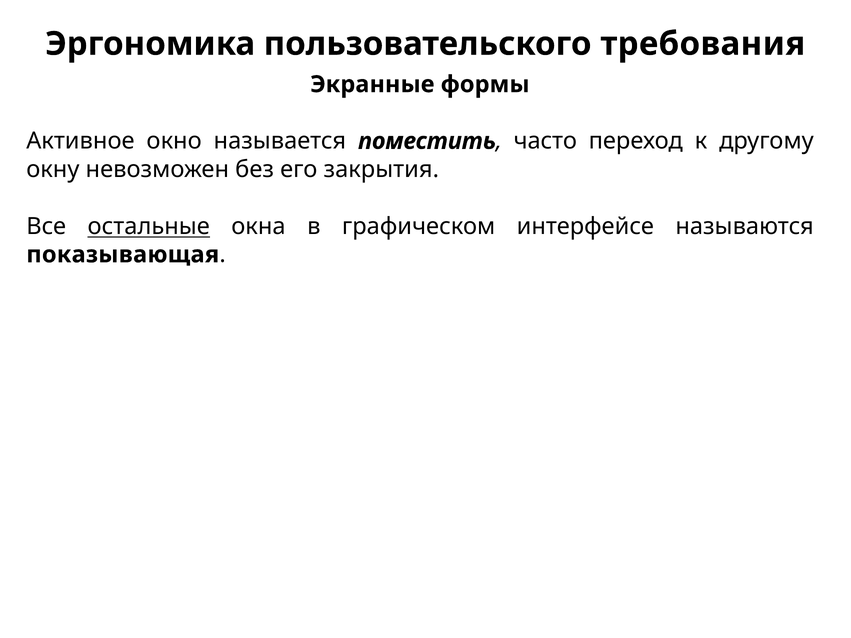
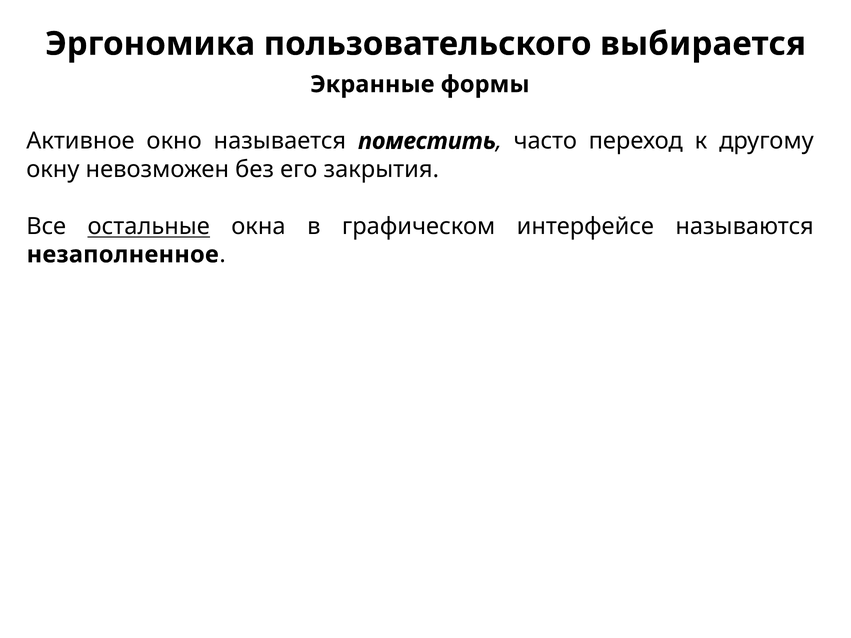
требования: требования -> выбирается (703, 44)
показывающая: показывающая -> незаполненное (123, 255)
